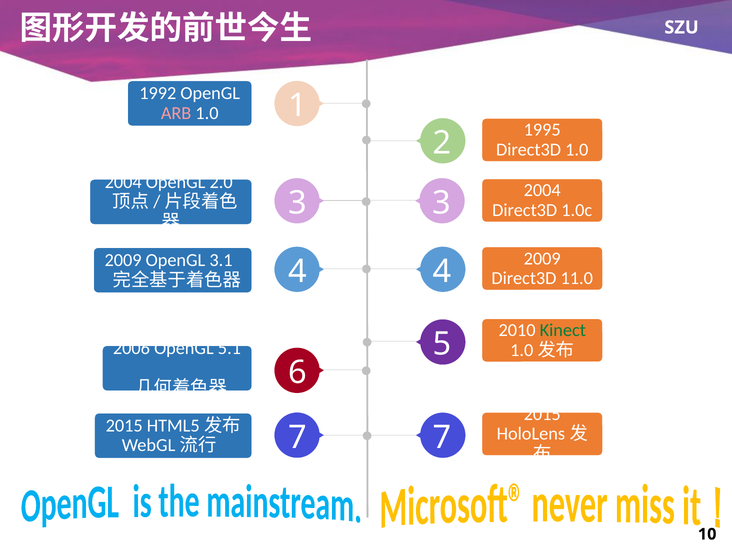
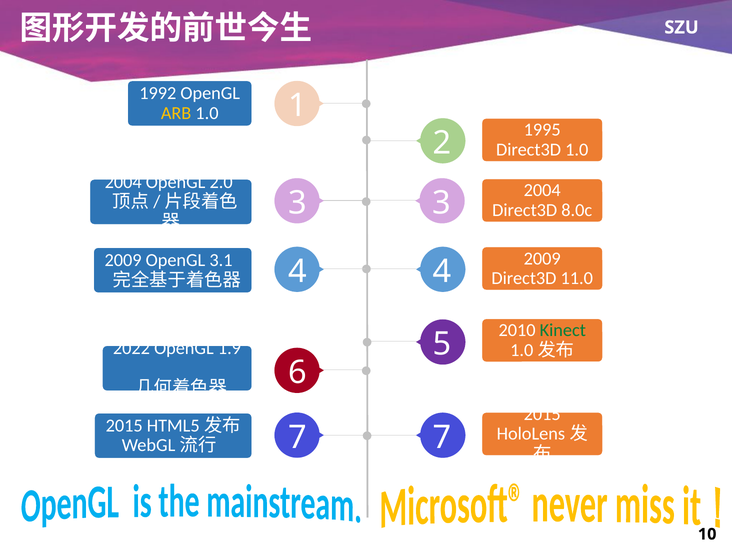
ARB colour: pink -> yellow (176, 113)
1.0c: 1.0c -> 8.0c (577, 210)
2006: 2006 -> 2022 (131, 348)
5.1: 5.1 -> 1.9 (229, 348)
